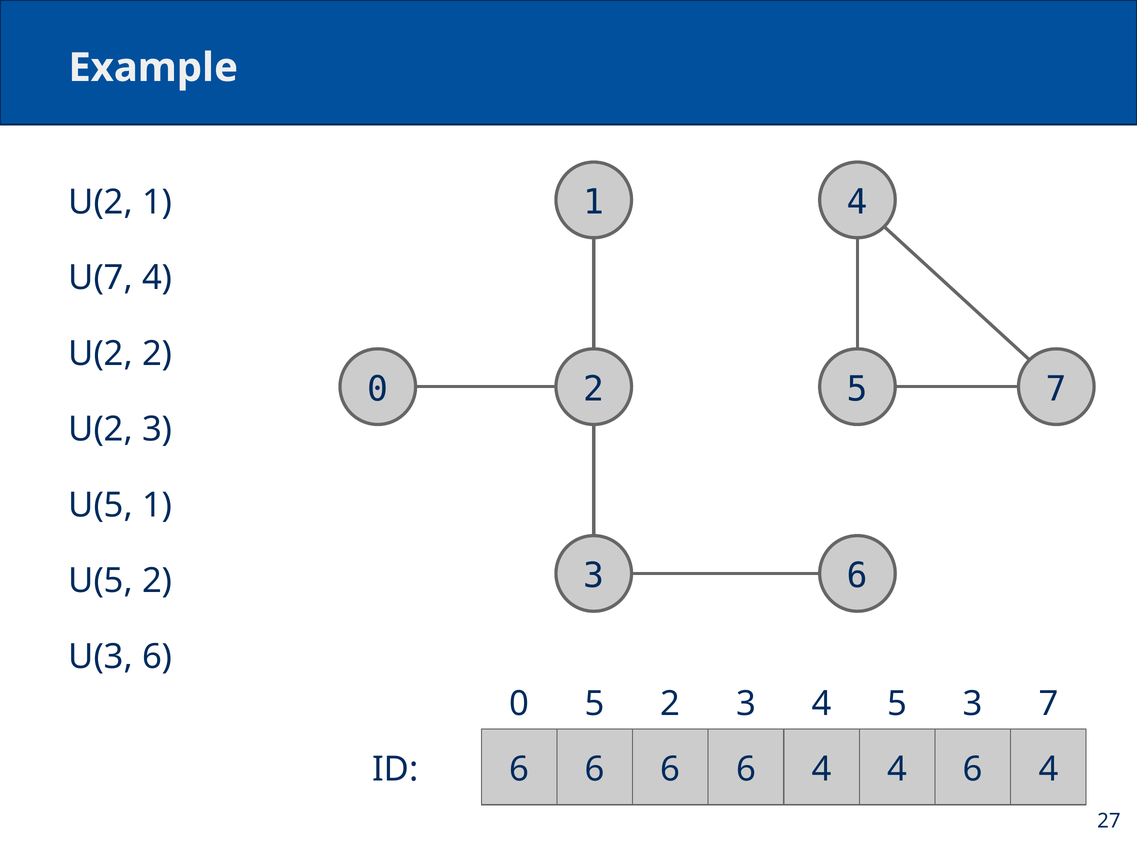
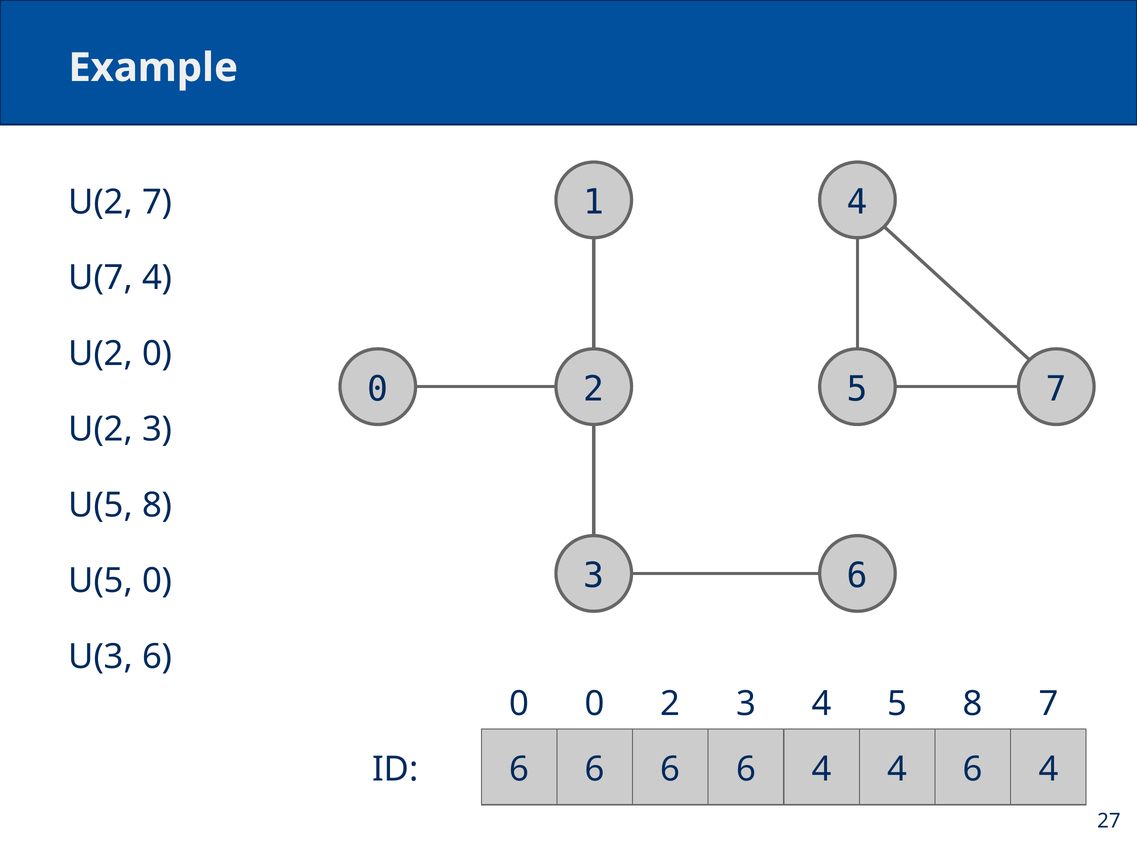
U(2 1: 1 -> 7 (157, 202)
U(2 2: 2 -> 0 (157, 353)
U(5 1: 1 -> 8 (157, 505)
U(5 2: 2 -> 0 (157, 580)
0 5: 5 -> 0 (595, 703)
4 5 3: 3 -> 8 (973, 703)
